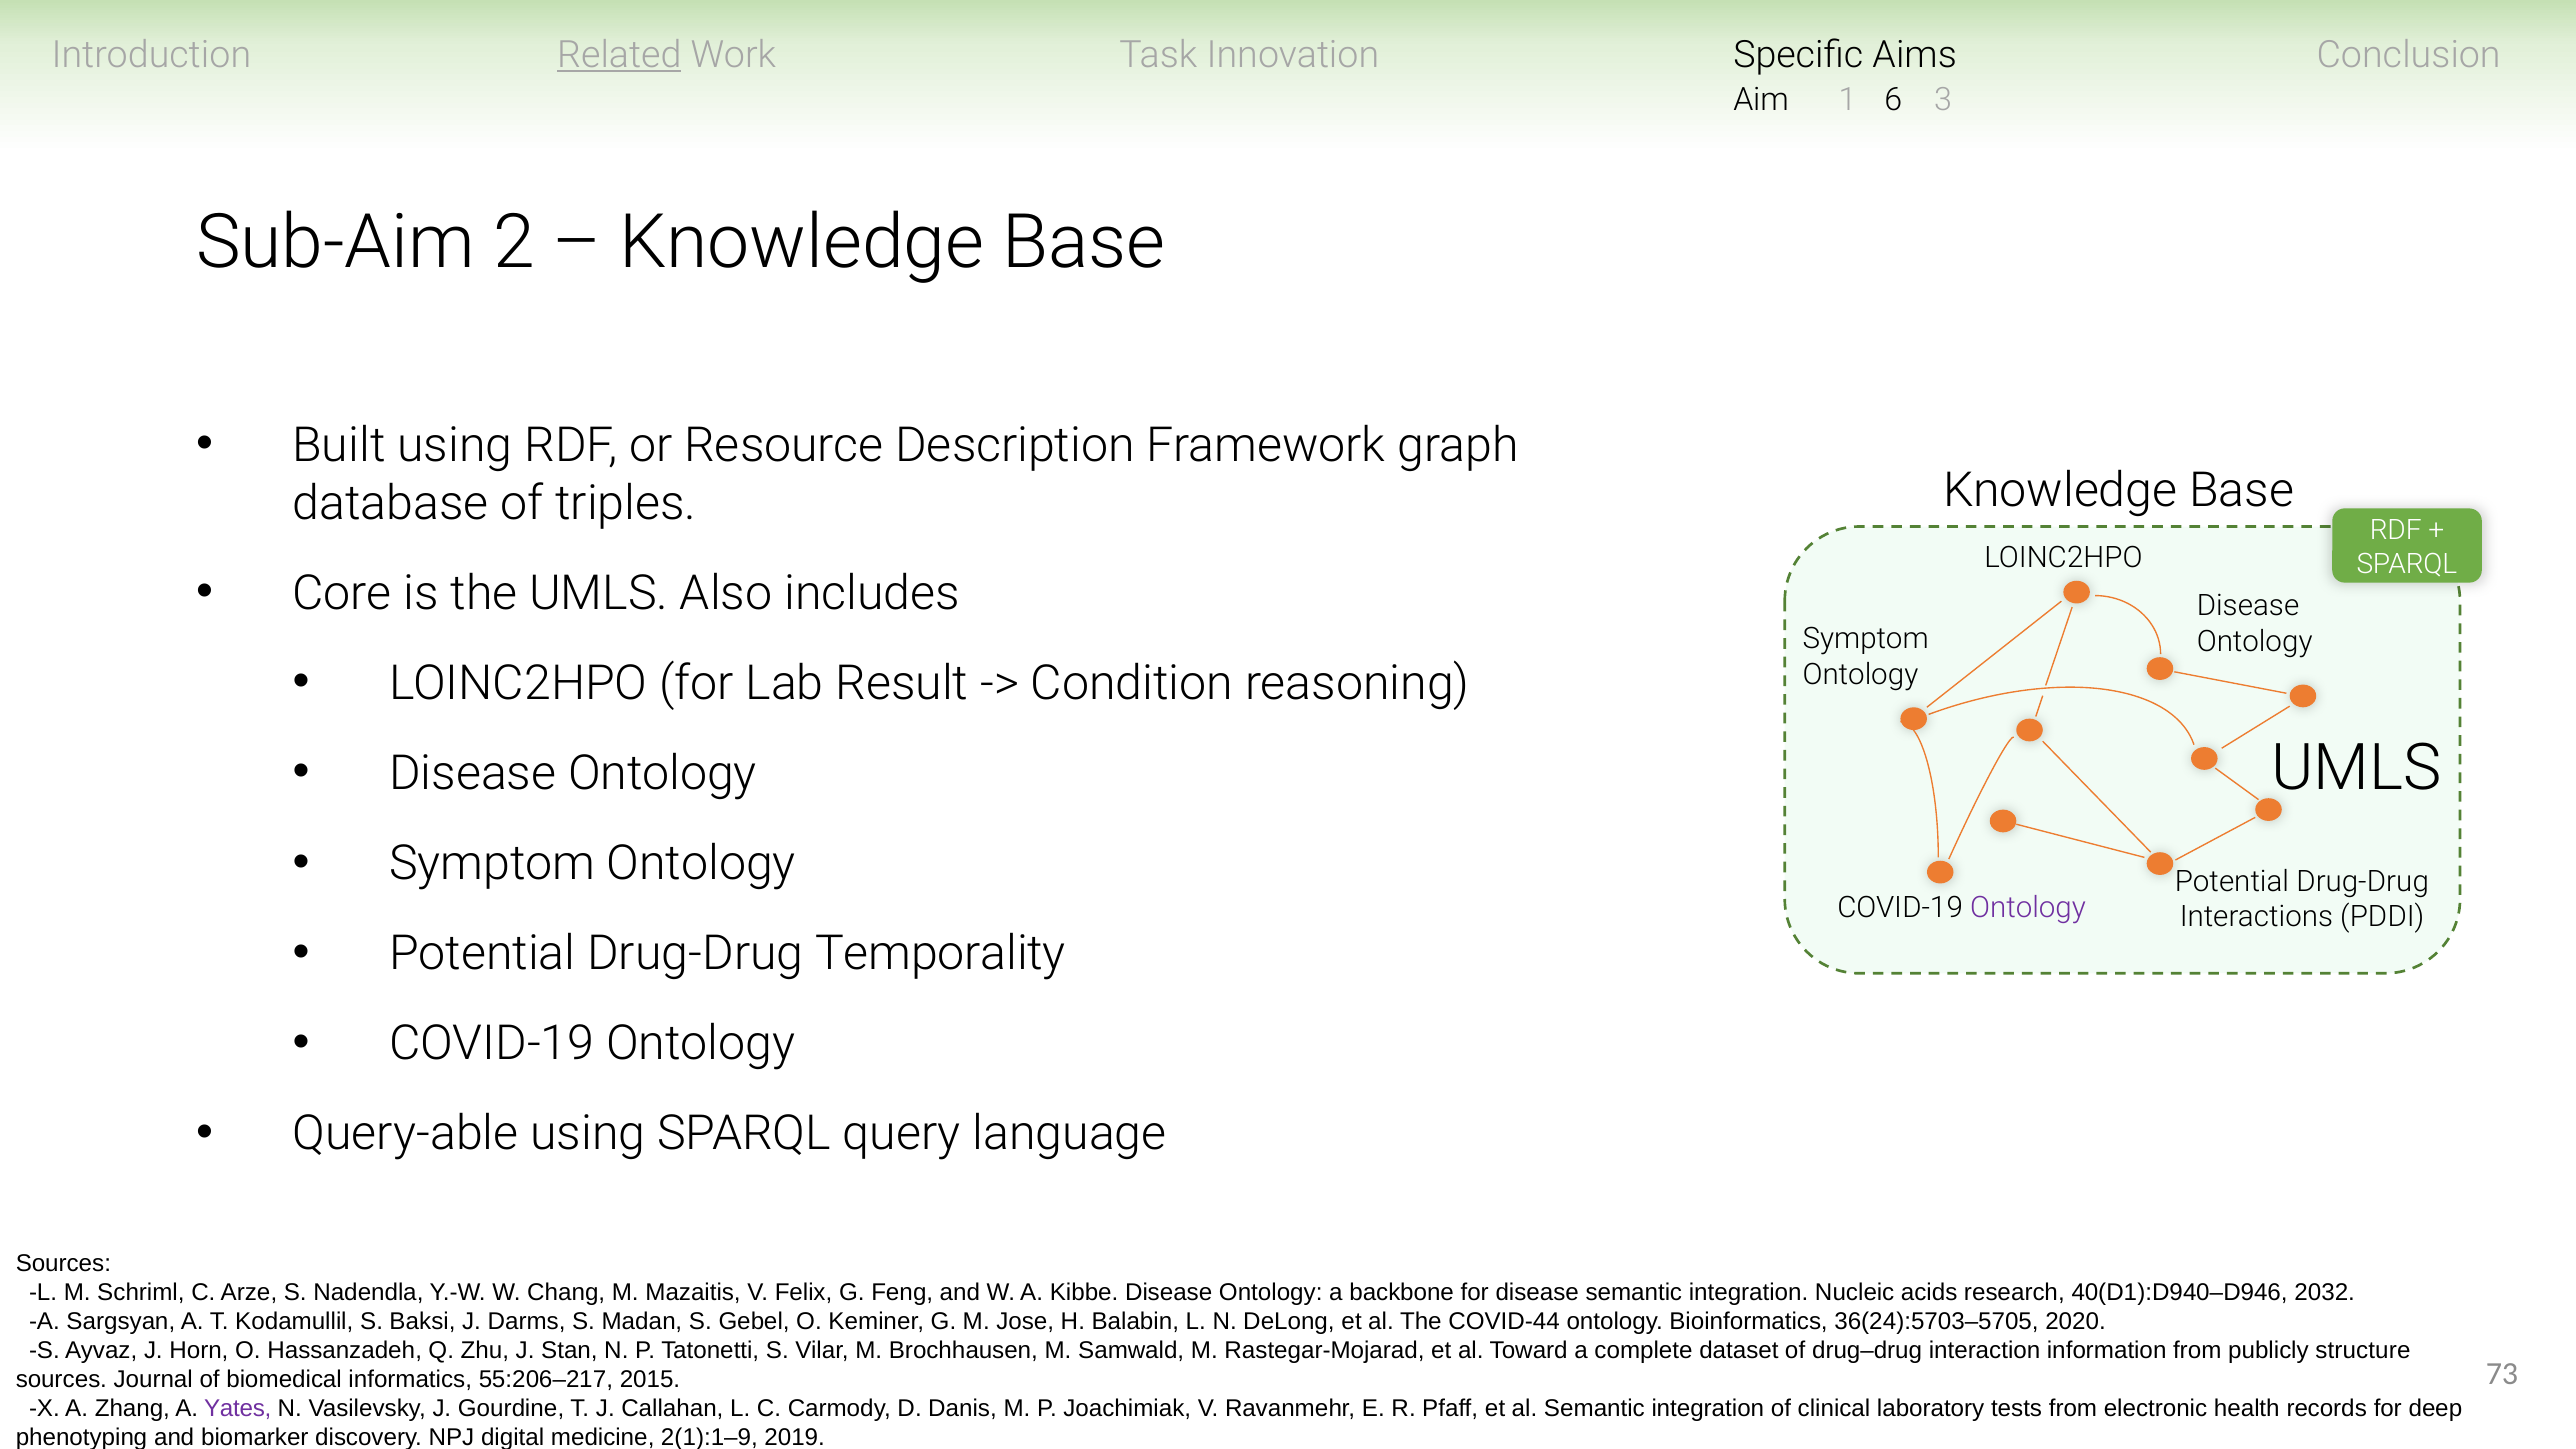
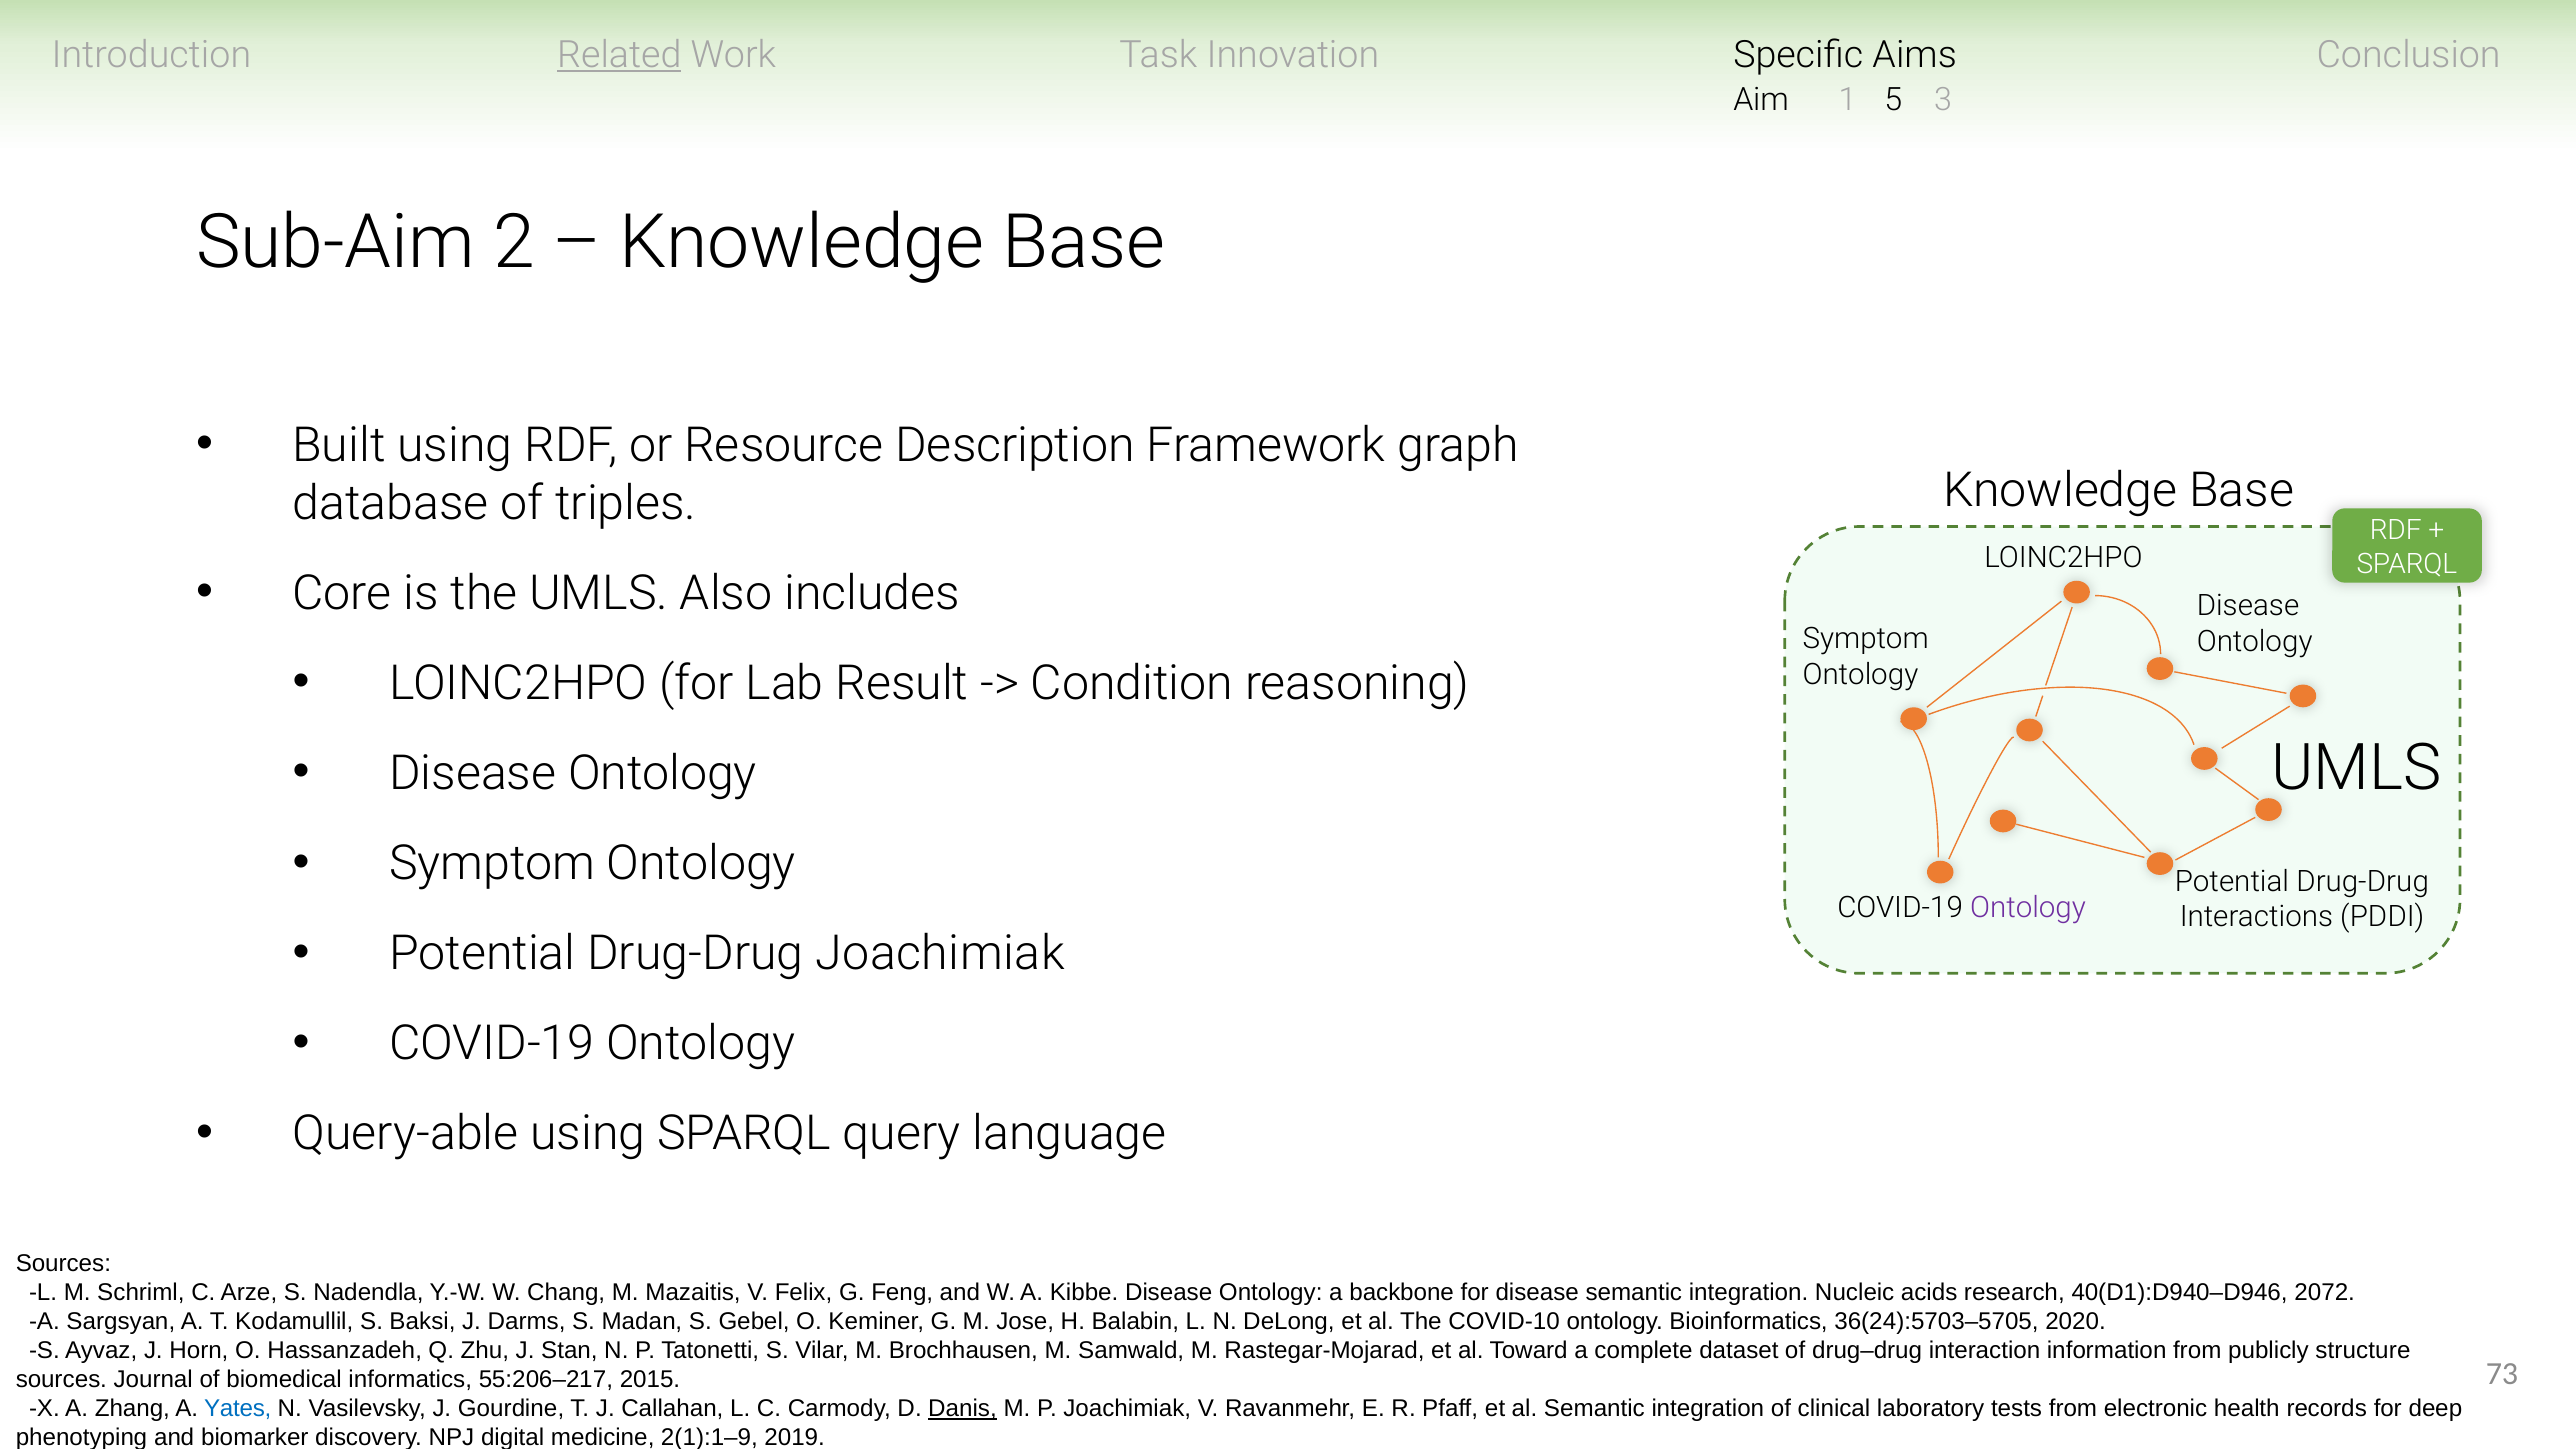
6: 6 -> 5 (1893, 100)
Drug-Drug Temporality: Temporality -> Joachimiak (940, 954)
2032: 2032 -> 2072 (2325, 1292)
COVID-44: COVID-44 -> COVID-10 (1504, 1322)
Yates colour: purple -> blue (238, 1409)
Danis underline: none -> present (963, 1409)
